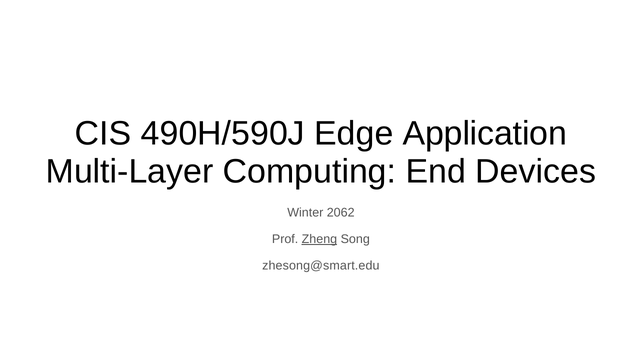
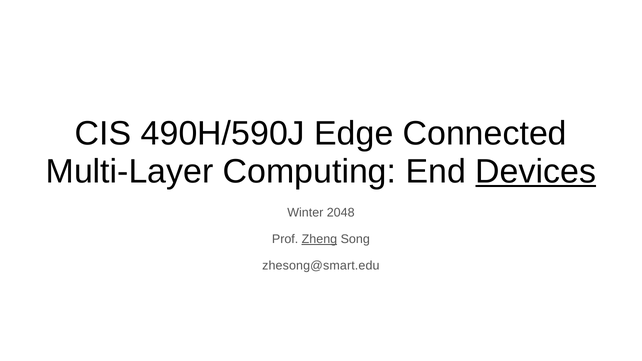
Application: Application -> Connected (485, 134)
Devices underline: none -> present (536, 172)
2062: 2062 -> 2048 (341, 213)
